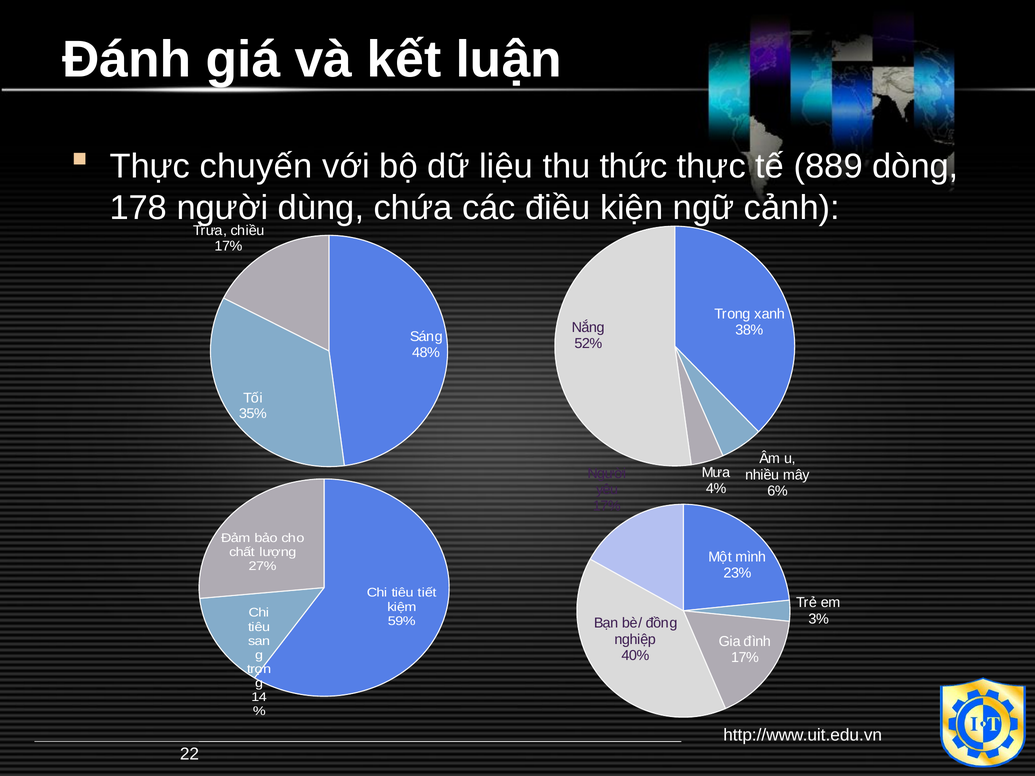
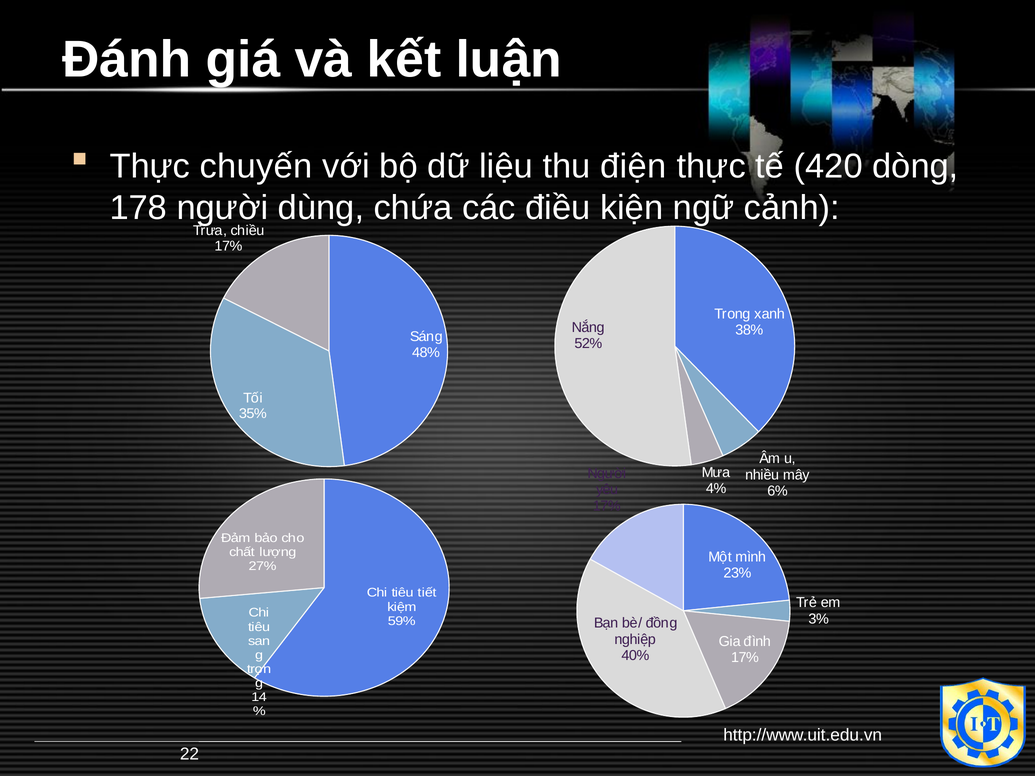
thức: thức -> điện (633, 166)
889: 889 -> 420 (828, 166)
